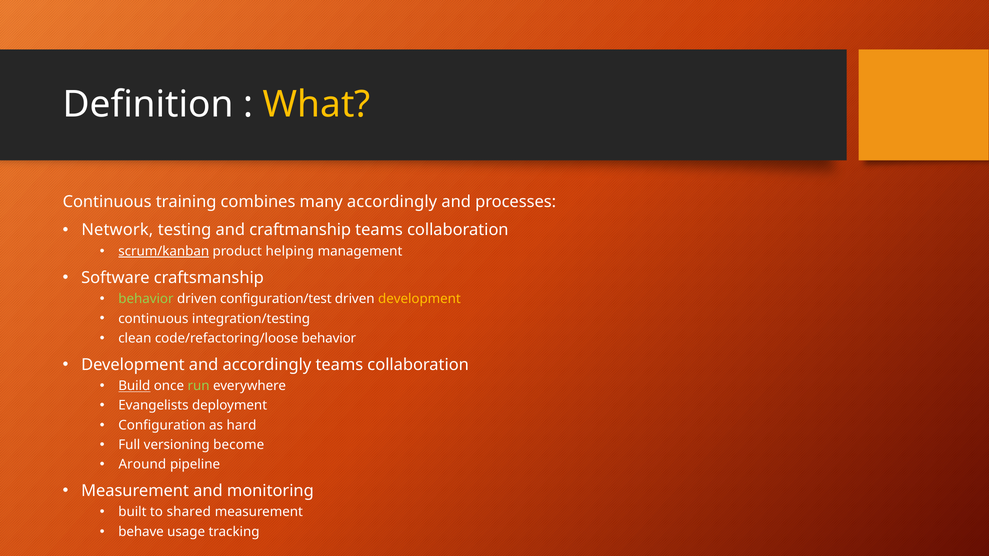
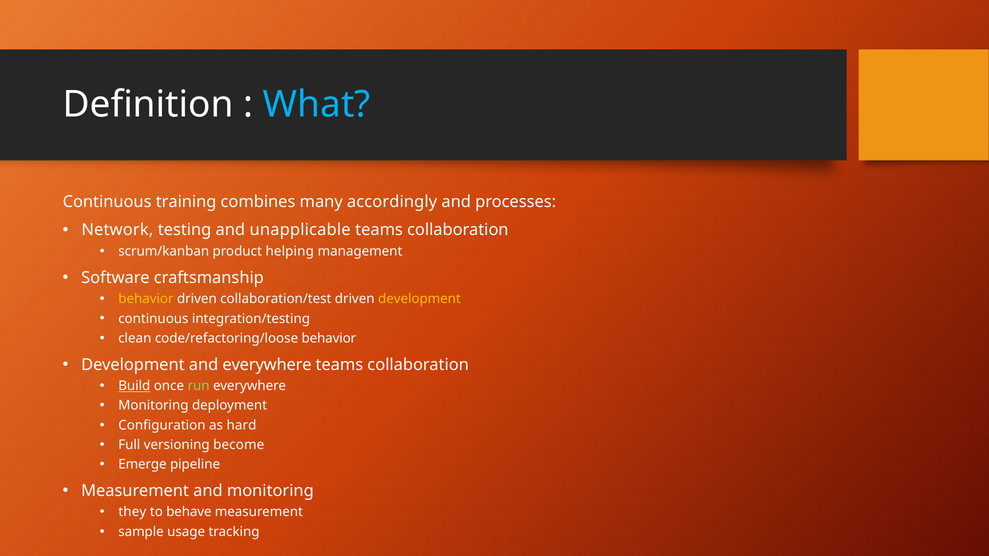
What colour: yellow -> light blue (317, 105)
craftmanship: craftmanship -> unapplicable (300, 230)
scrum/kanban underline: present -> none (164, 251)
behavior colour: light green -> yellow (146, 299)
configuration/test: configuration/test -> collaboration/test (276, 299)
and accordingly: accordingly -> everywhere (267, 365)
Evangelists: Evangelists -> Monitoring (153, 406)
Around: Around -> Emerge (142, 465)
built: built -> they (132, 512)
shared: shared -> behave (189, 512)
behave: behave -> sample (141, 532)
